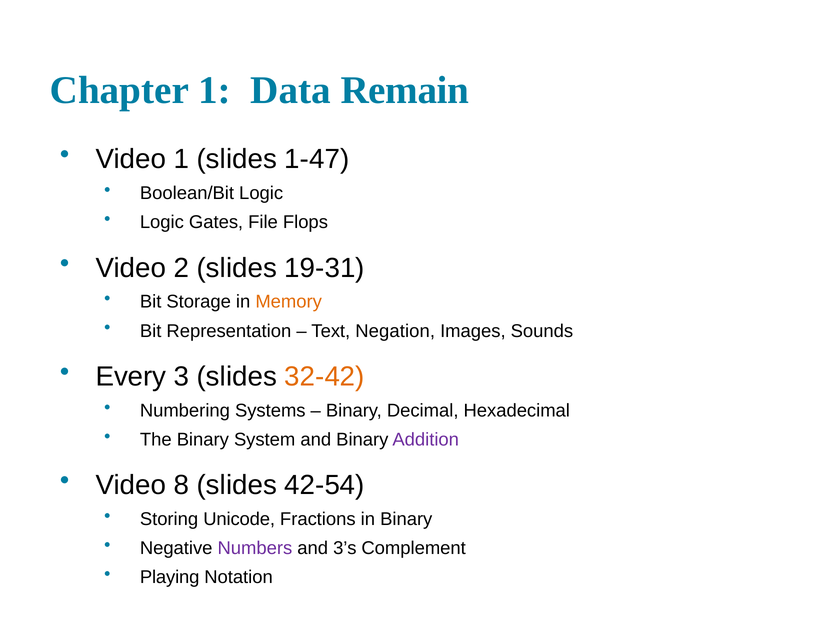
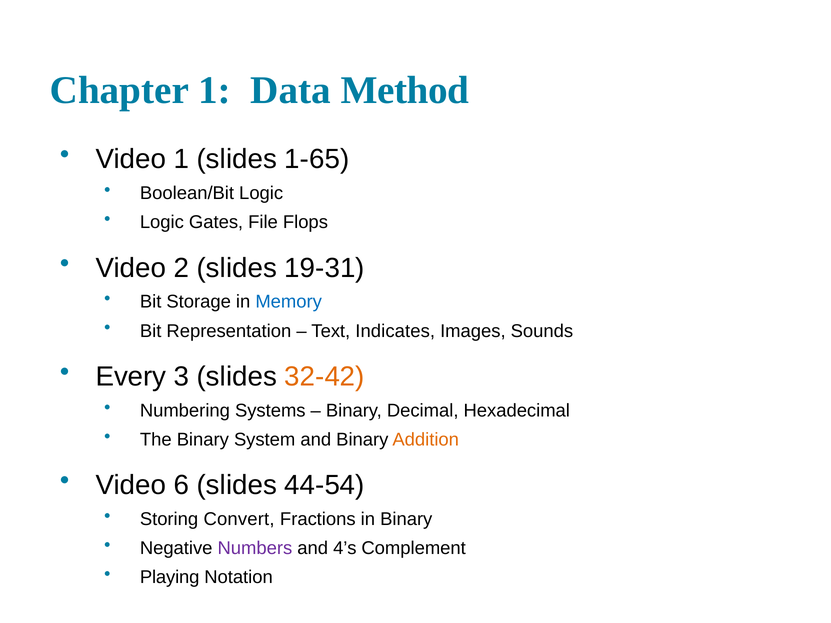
Remain: Remain -> Method (405, 90)
1-47: 1-47 -> 1-65 (317, 159)
Memory colour: orange -> blue (289, 302)
Negation: Negation -> Indicates (395, 331)
Addition colour: purple -> orange (426, 440)
8: 8 -> 6 (181, 485)
42-54: 42-54 -> 44-54 (325, 485)
Unicode: Unicode -> Convert (239, 519)
3’s: 3’s -> 4’s (345, 549)
